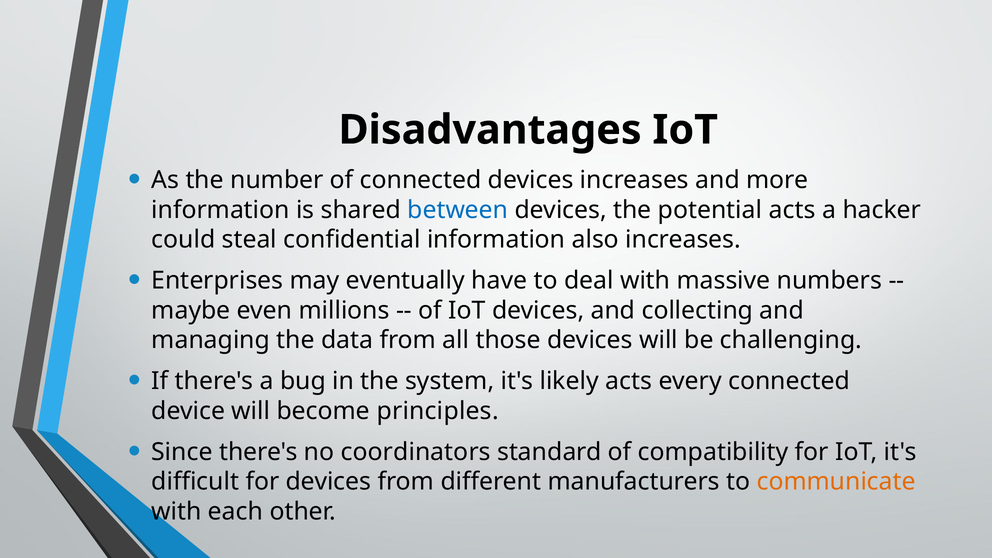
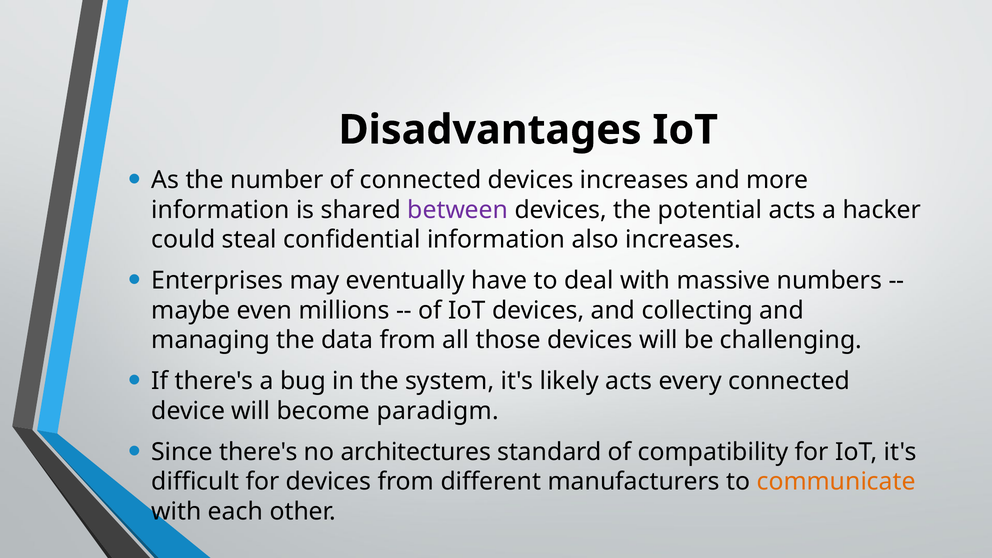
between colour: blue -> purple (458, 210)
principles: principles -> paradigm (438, 411)
coordinators: coordinators -> architectures (416, 452)
